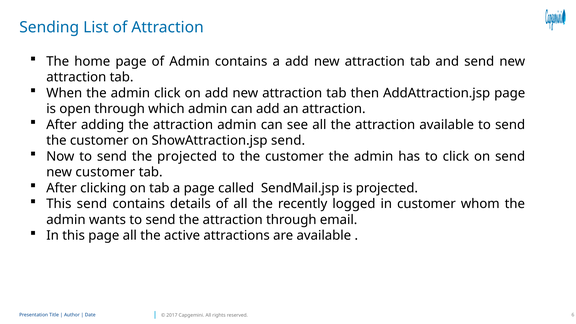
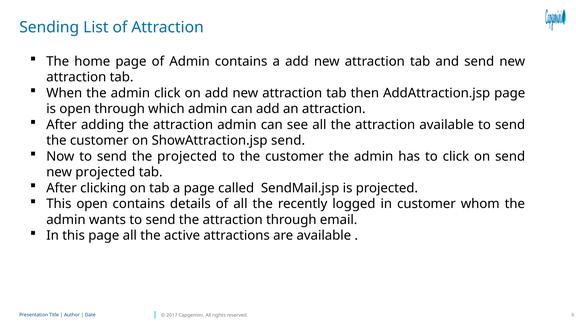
new customer: customer -> projected (105, 172)
This send: send -> open (92, 204)
